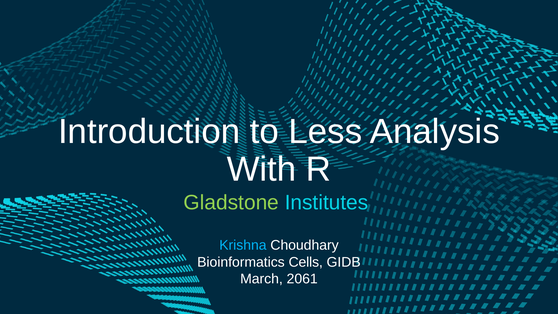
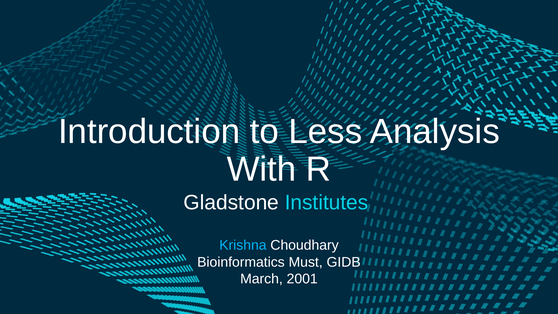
Gladstone colour: light green -> white (231, 203)
Cells: Cells -> Must (306, 262)
2061: 2061 -> 2001 (302, 279)
